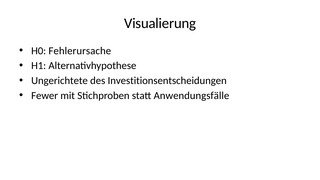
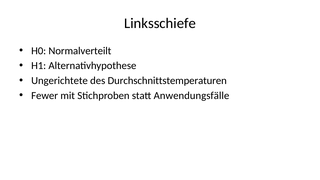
Visualierung: Visualierung -> Linksschiefe (160, 23)
Fehlerursache: Fehlerursache -> Normalverteilt (80, 51)
Investitionsentscheidungen: Investitionsentscheidungen -> Durchschnittstemperaturen (167, 81)
